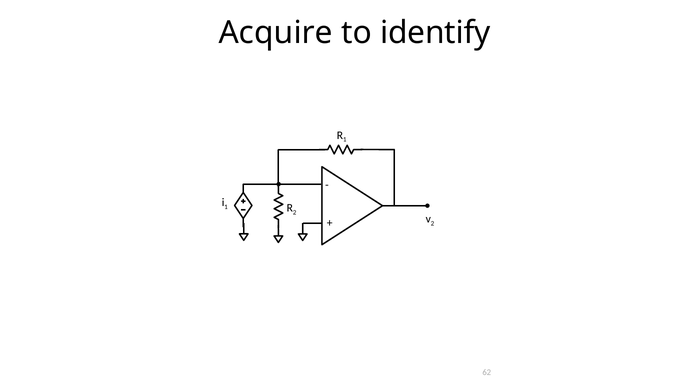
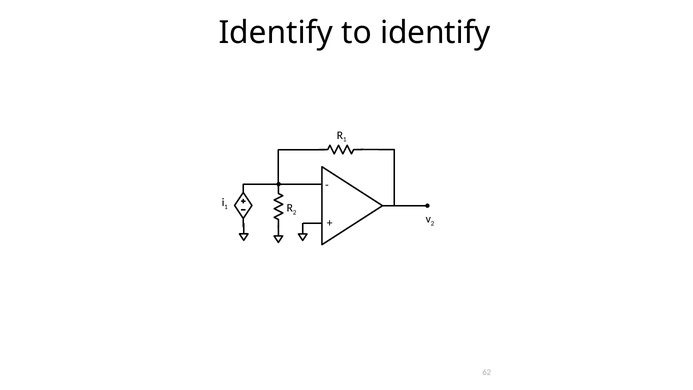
Acquire: Acquire -> Identify (276, 33)
